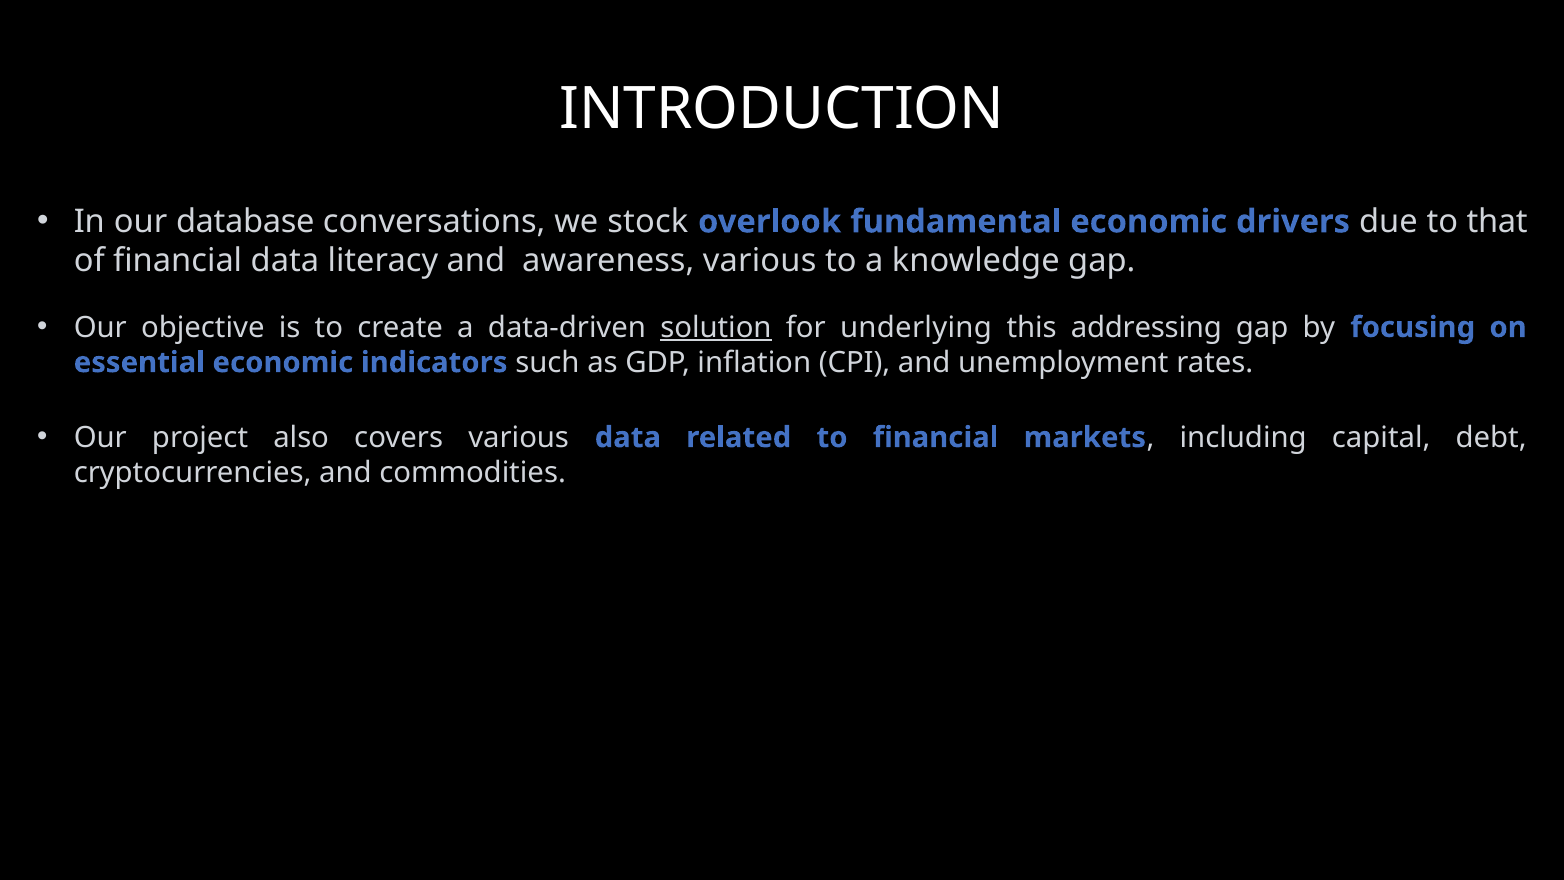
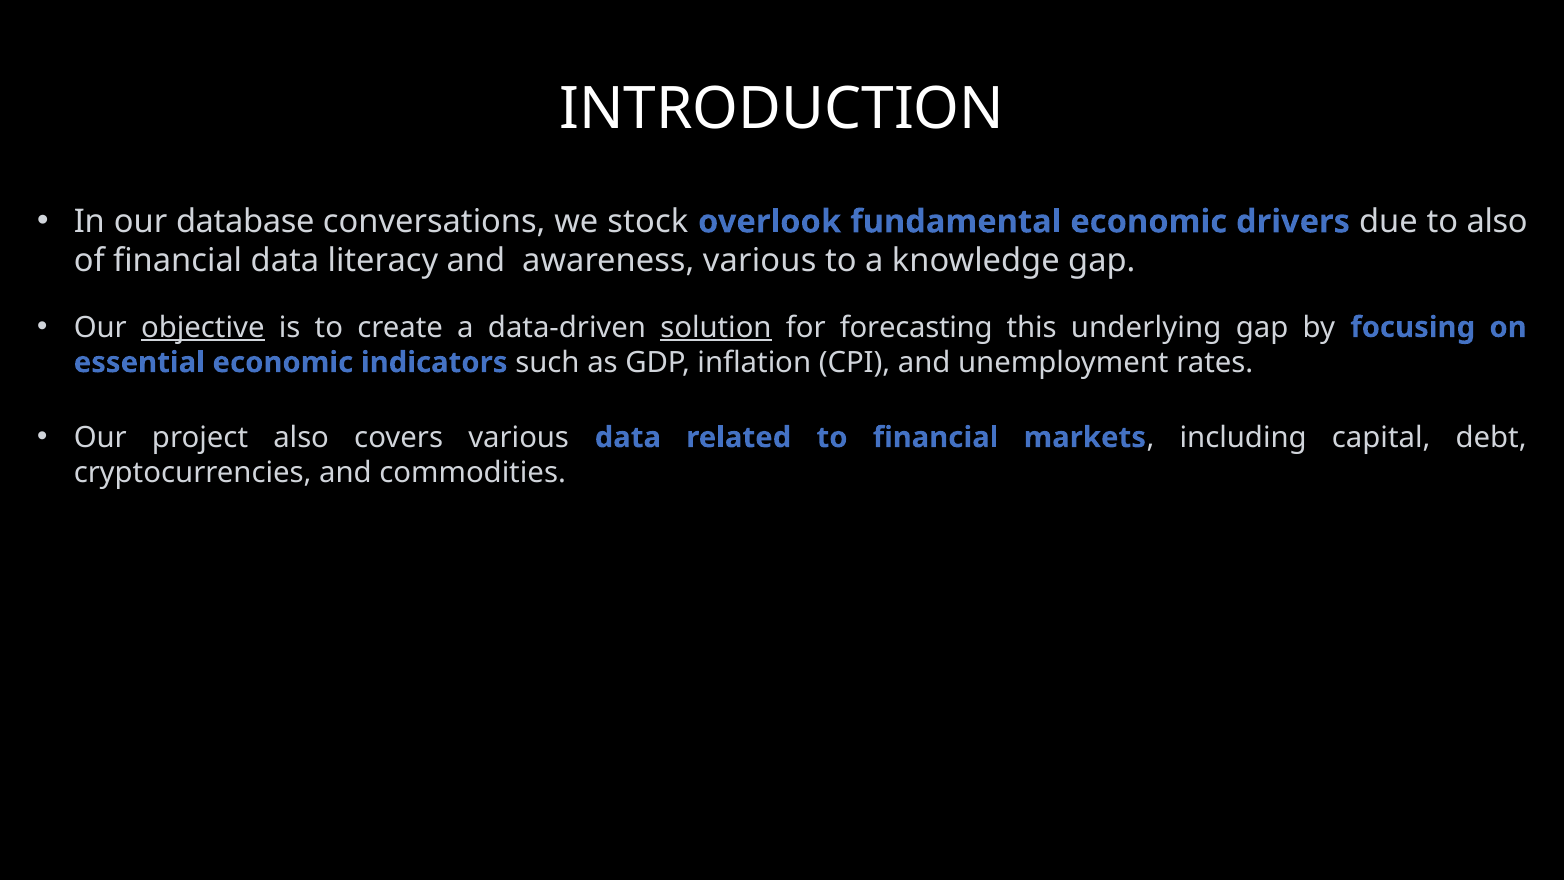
to that: that -> also (1497, 222)
objective underline: none -> present (203, 327)
underlying: underlying -> forecasting (916, 327)
addressing: addressing -> underlying (1146, 327)
